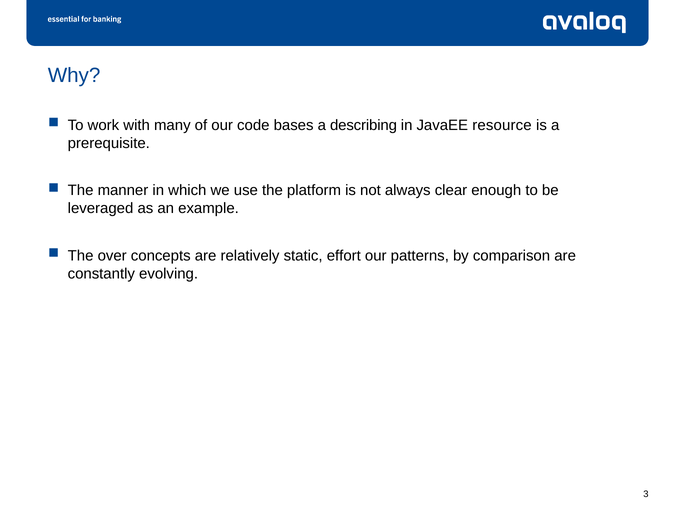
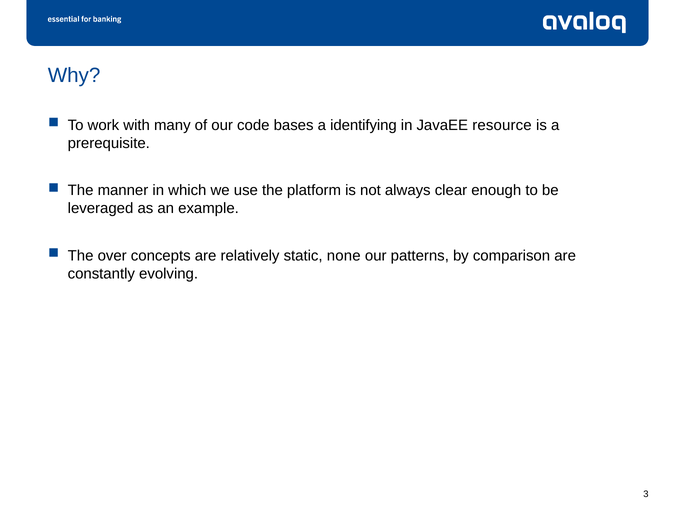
describing: describing -> identifying (363, 125)
effort: effort -> none (344, 255)
